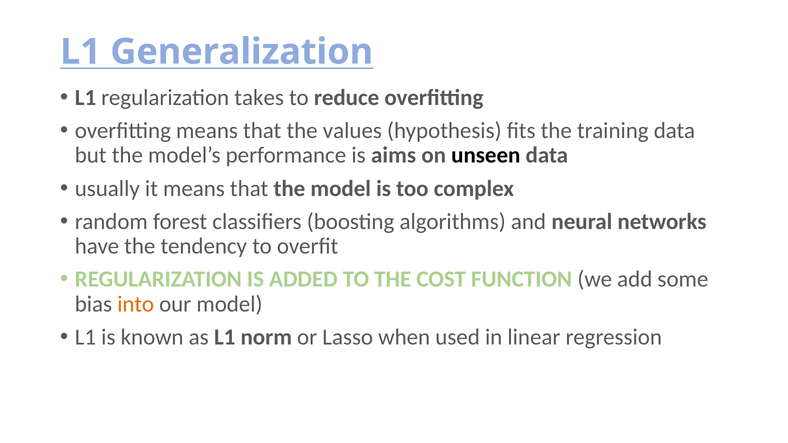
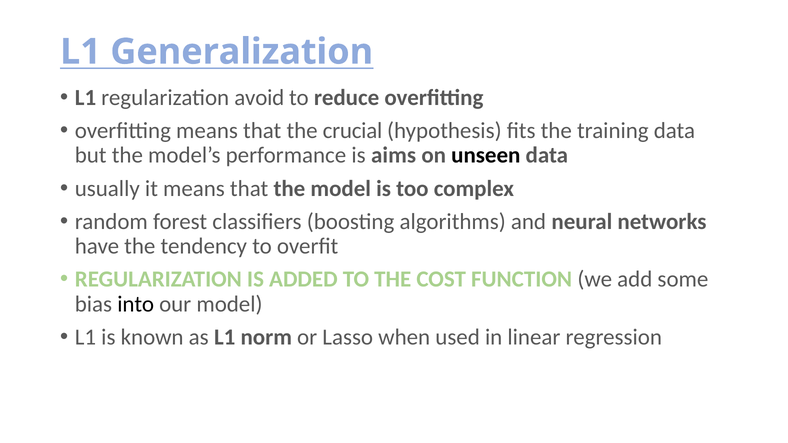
takes: takes -> avoid (259, 98)
values: values -> crucial (353, 131)
into colour: orange -> black (136, 304)
